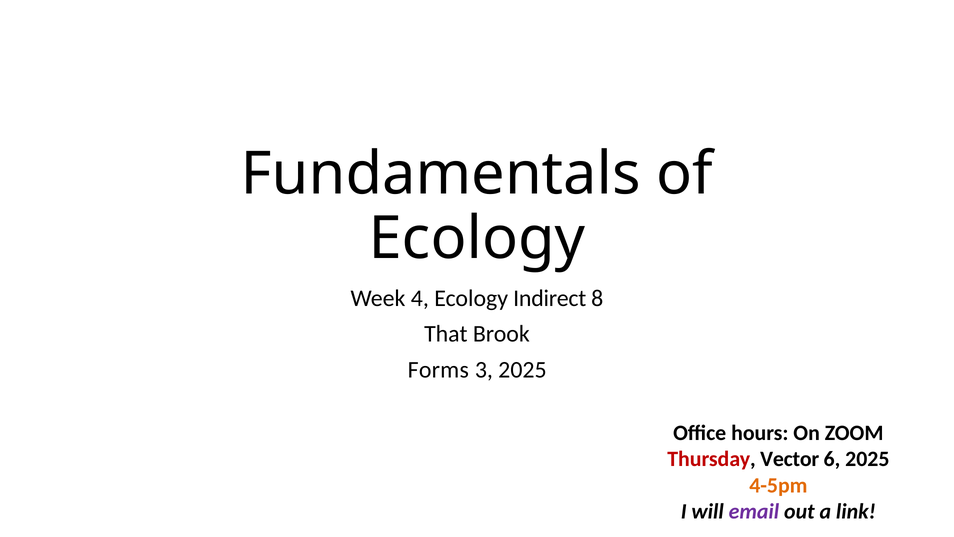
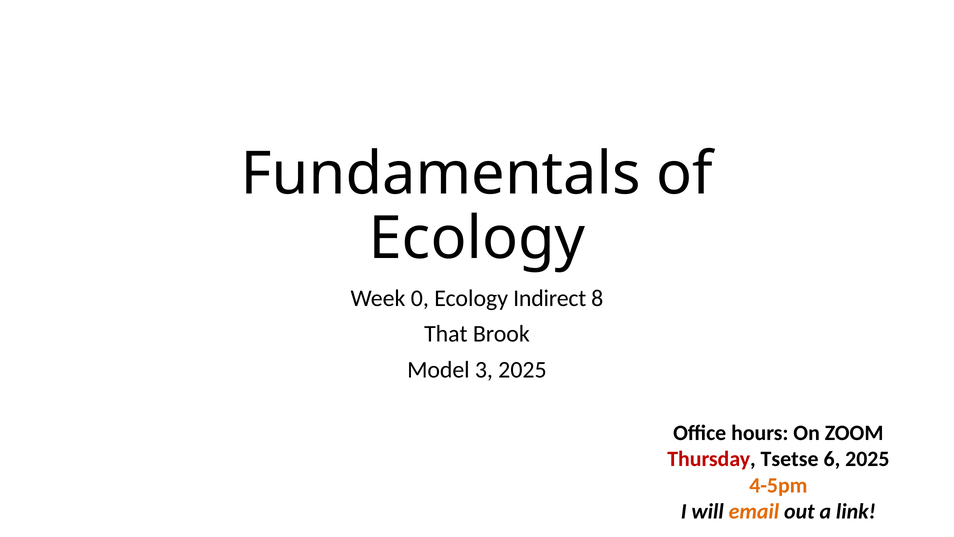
4: 4 -> 0 (420, 298)
Forms: Forms -> Model (438, 370)
Vector: Vector -> Tsetse (790, 459)
email colour: purple -> orange (754, 511)
